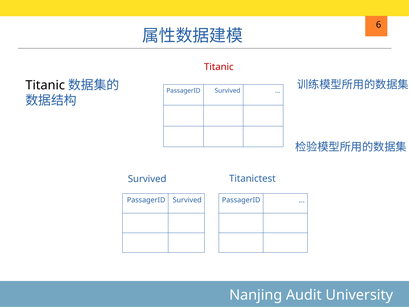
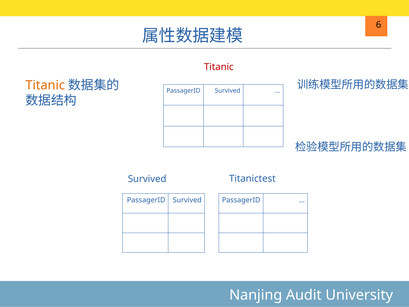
Titanic colour: black -> orange (45, 85)
